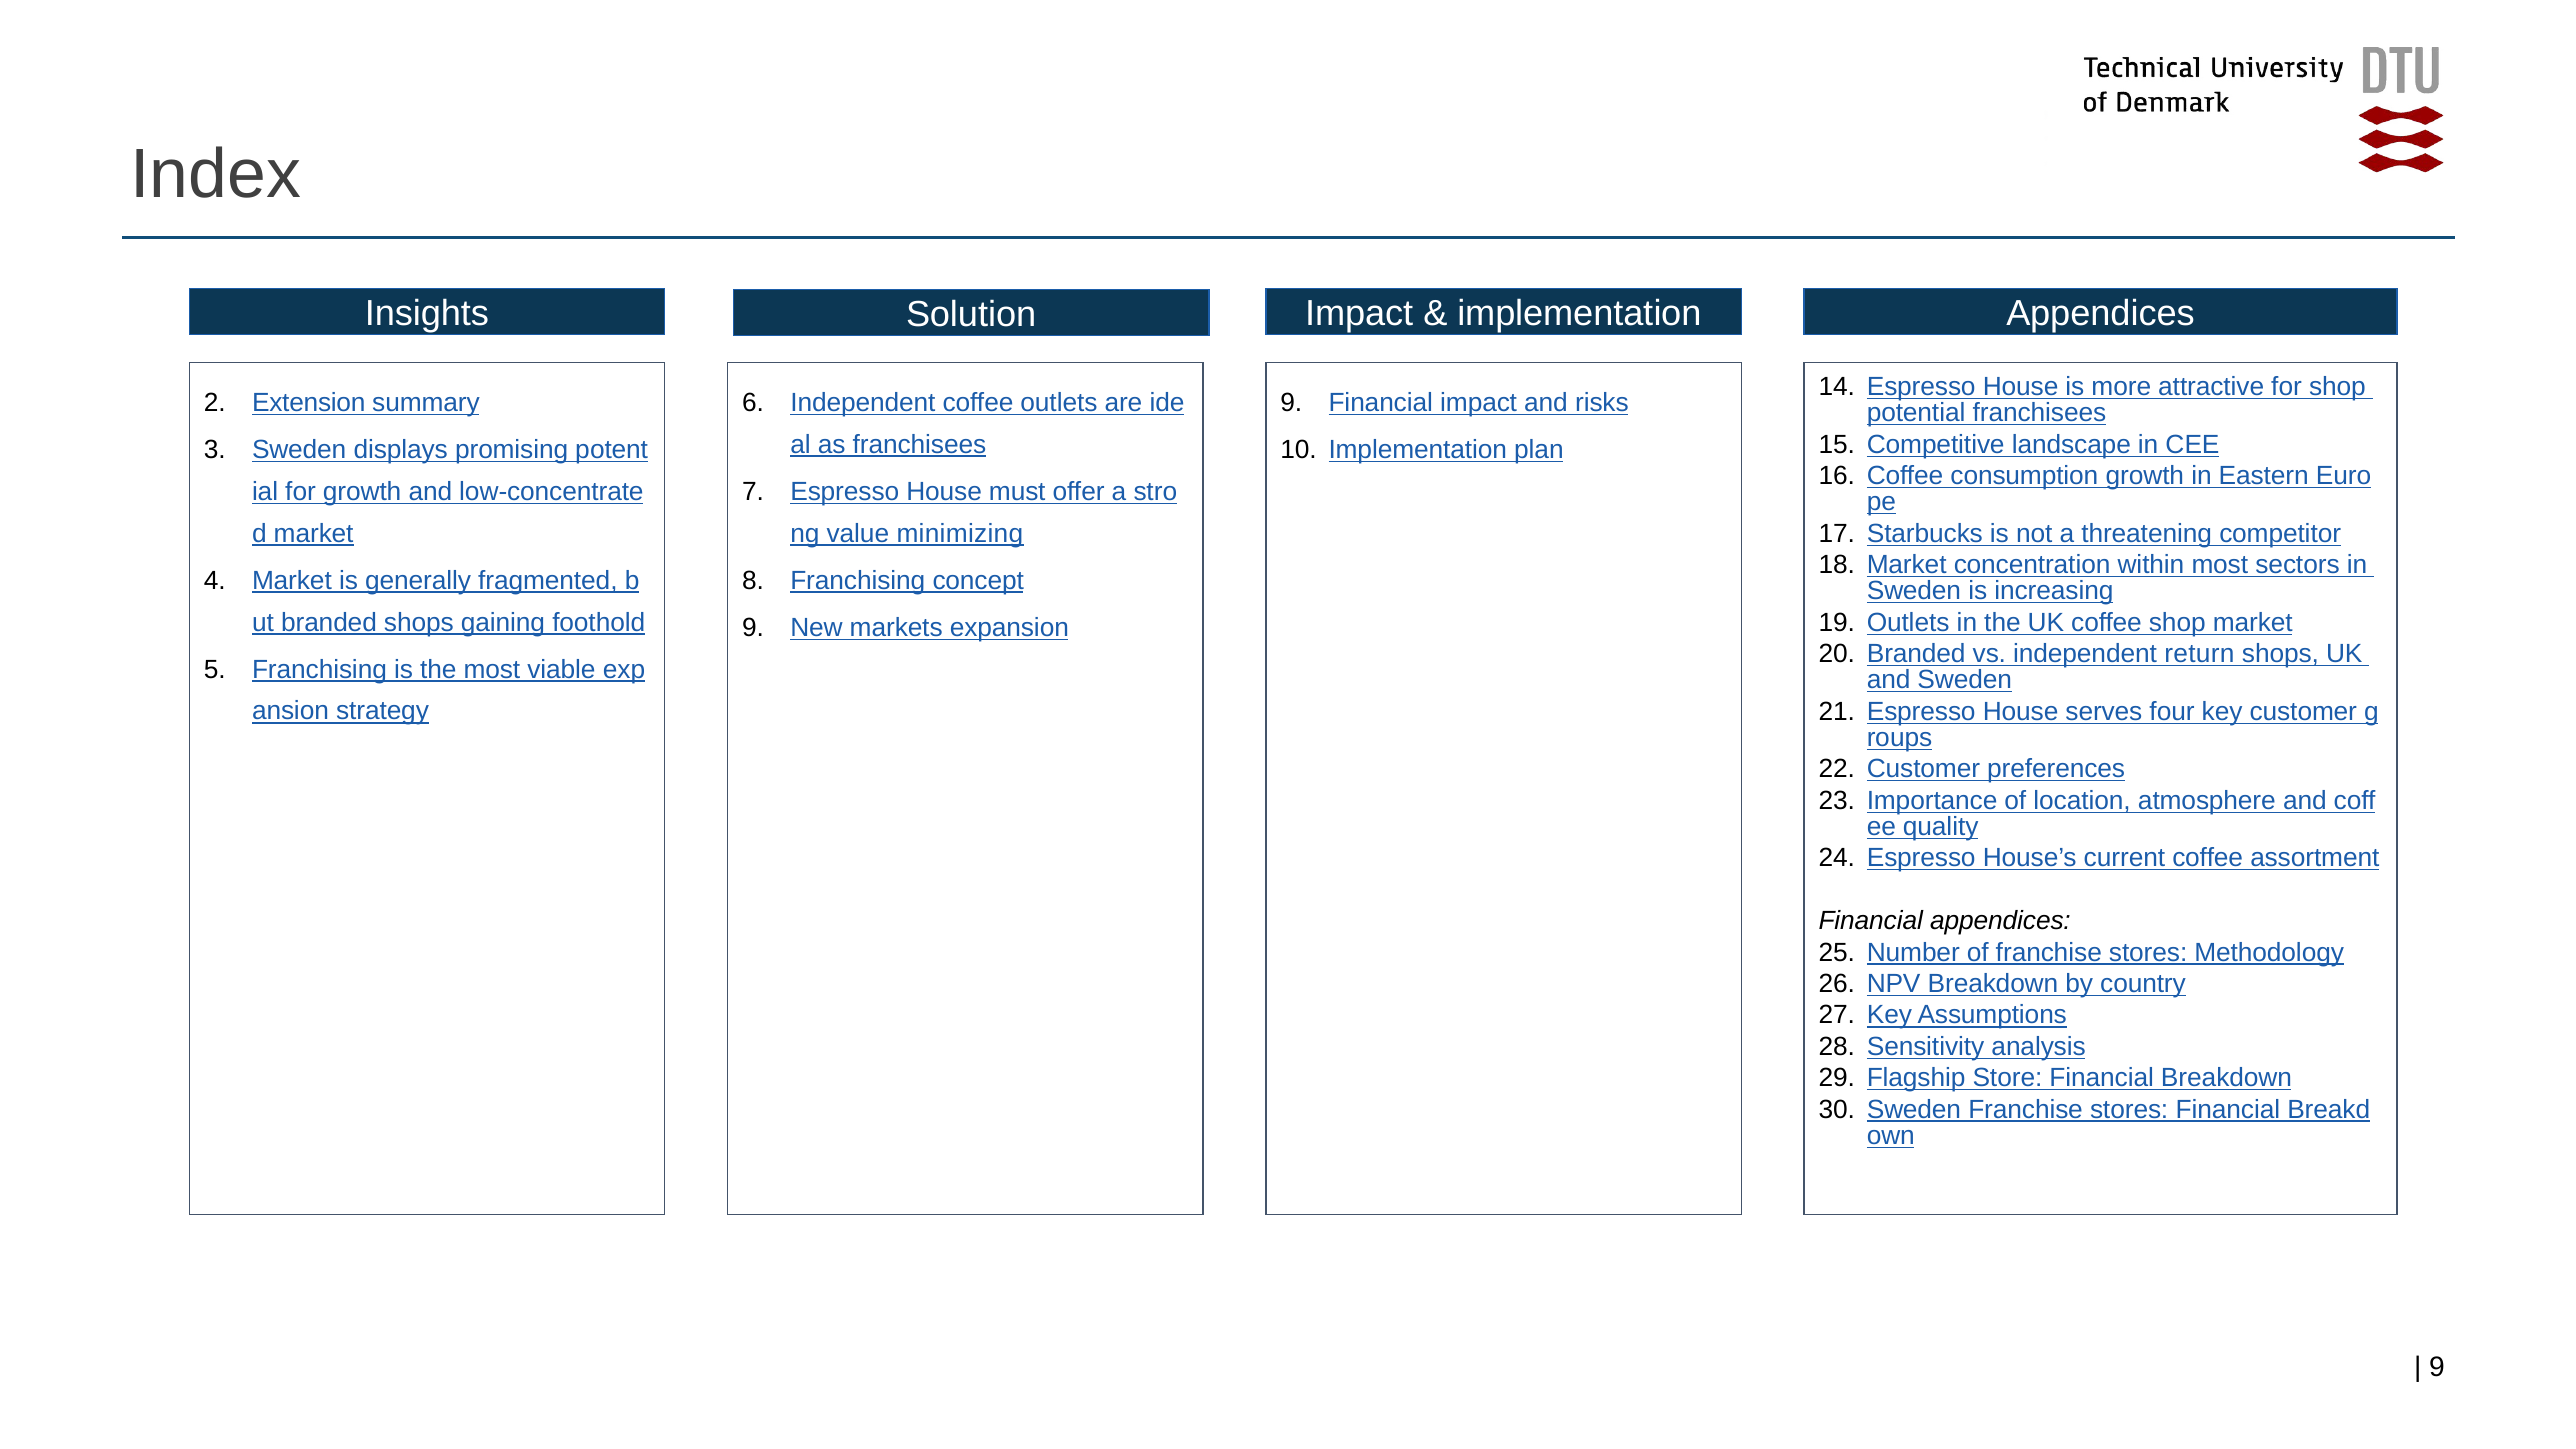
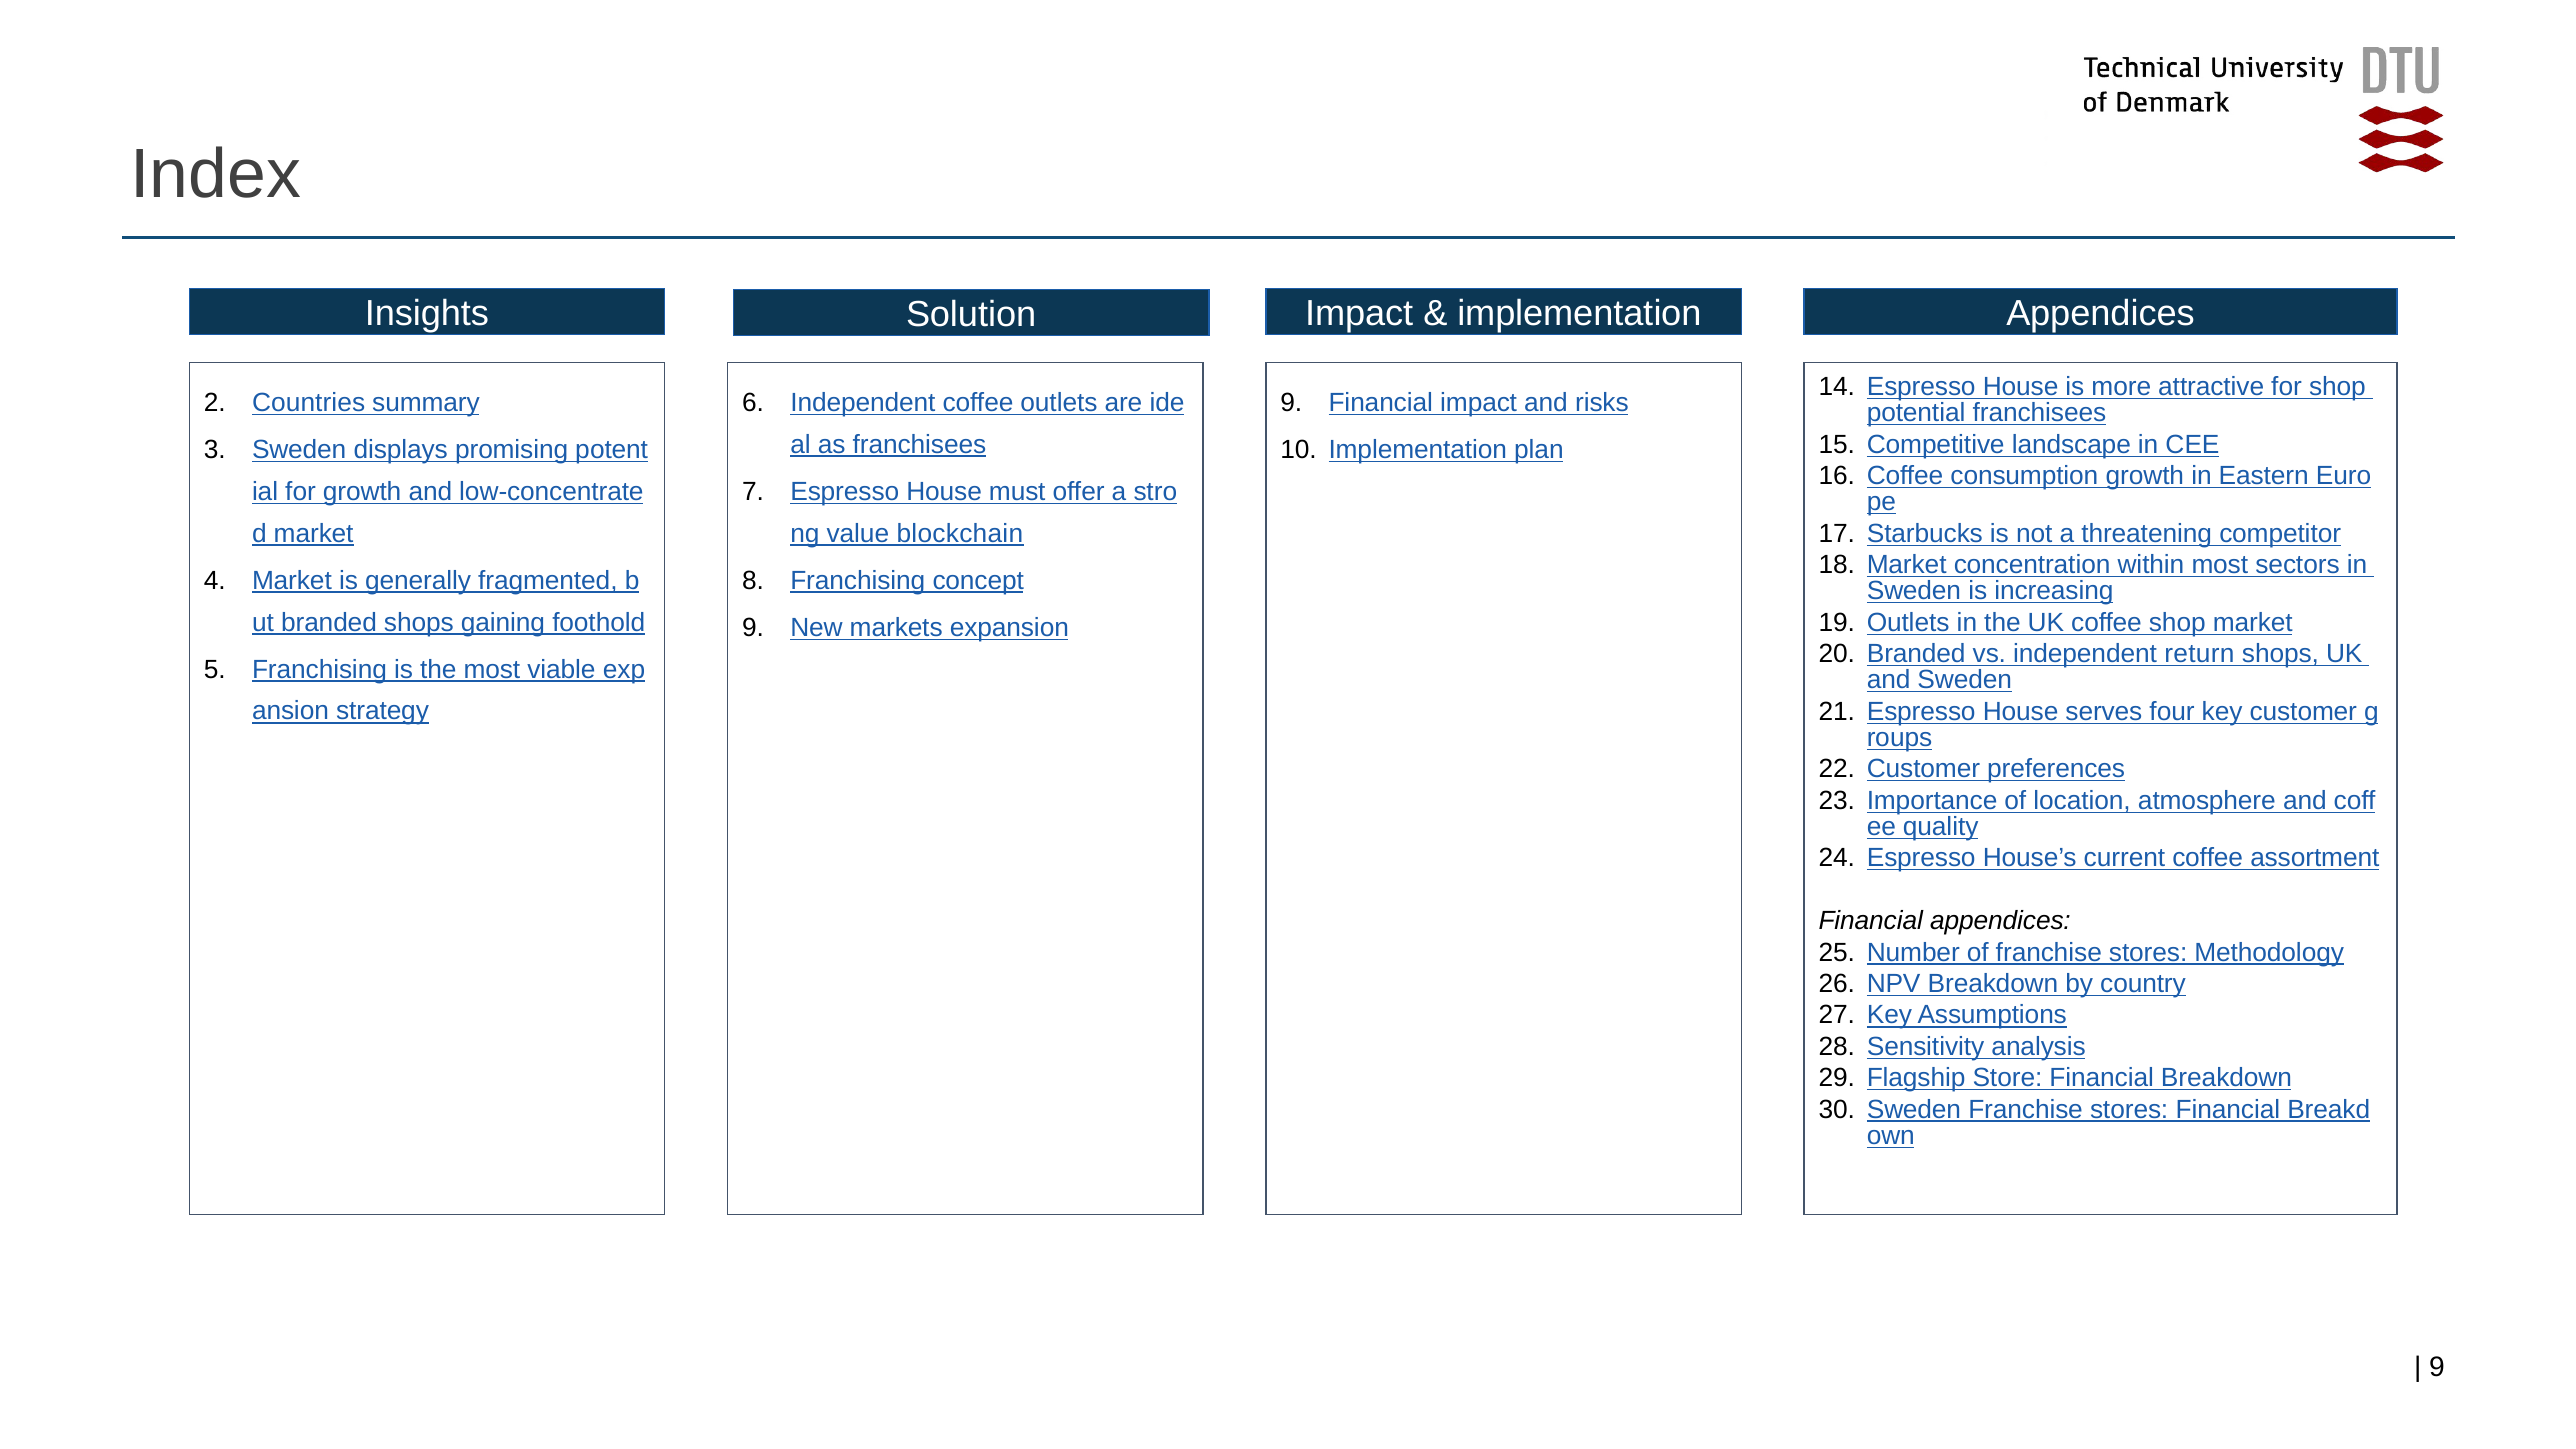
Extension: Extension -> Countries (309, 403)
minimizing: minimizing -> blockchain (960, 533)
